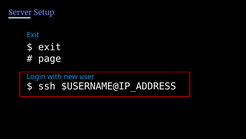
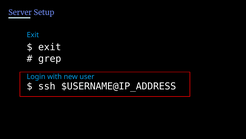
page: page -> grep (50, 58)
